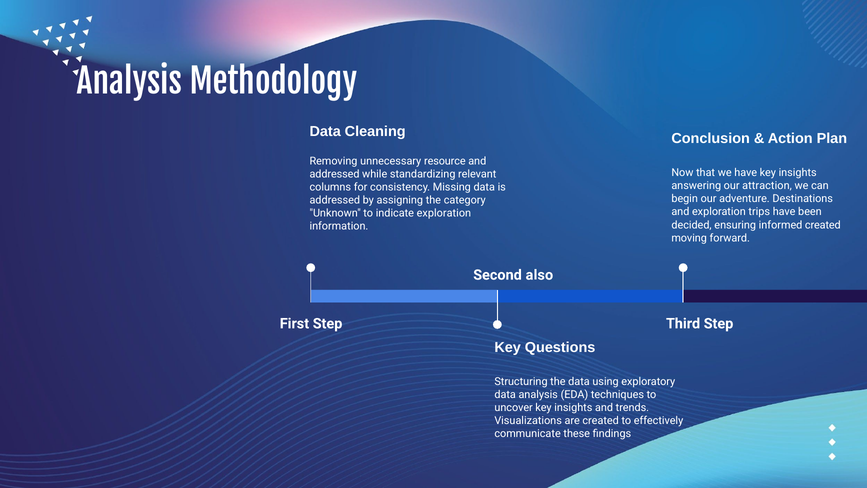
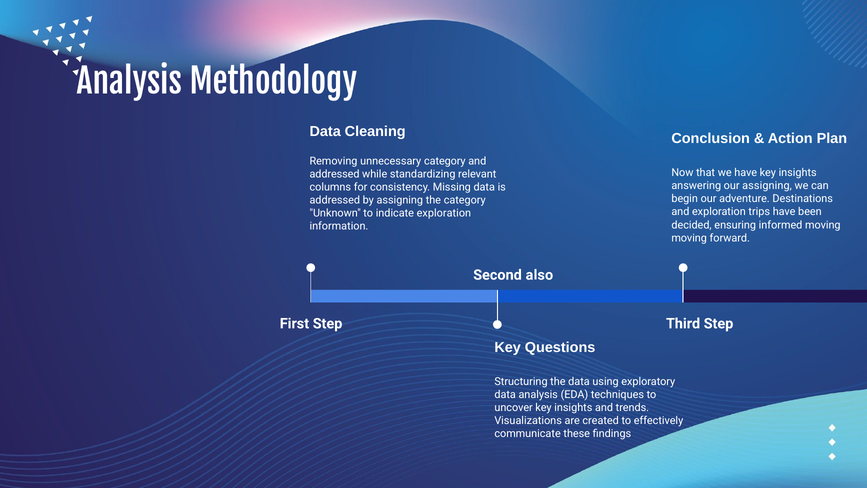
unnecessary resource: resource -> category (445, 161)
our attraction: attraction -> assigning (767, 186)
informed created: created -> moving (823, 225)
